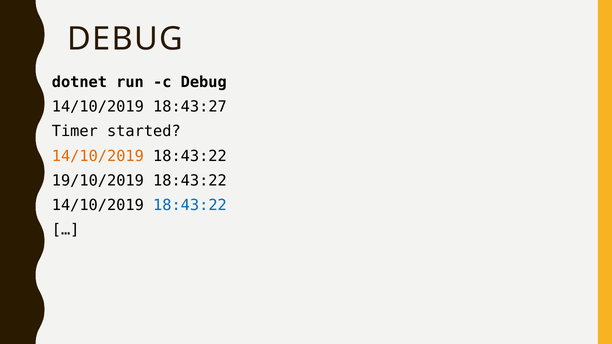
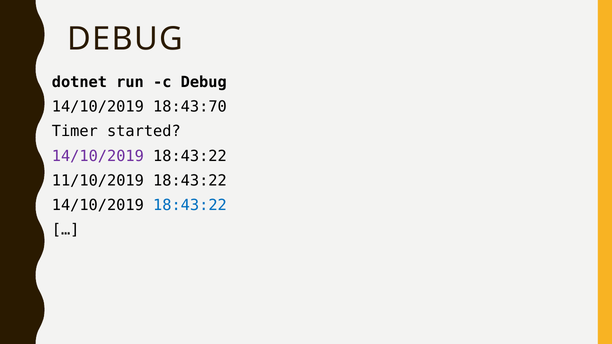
18:43:27: 18:43:27 -> 18:43:70 (190, 107)
14/10/2019 colour: orange -> purple (98, 156)
19/10/2019: 19/10/2019 -> 11/10/2019 (98, 181)
